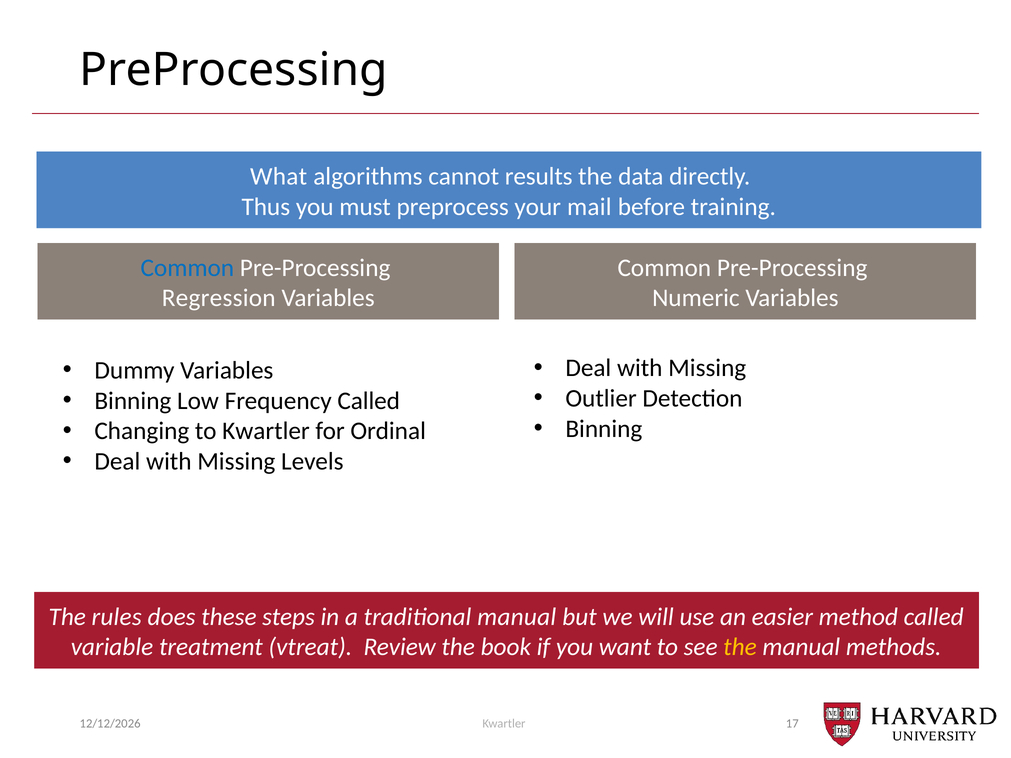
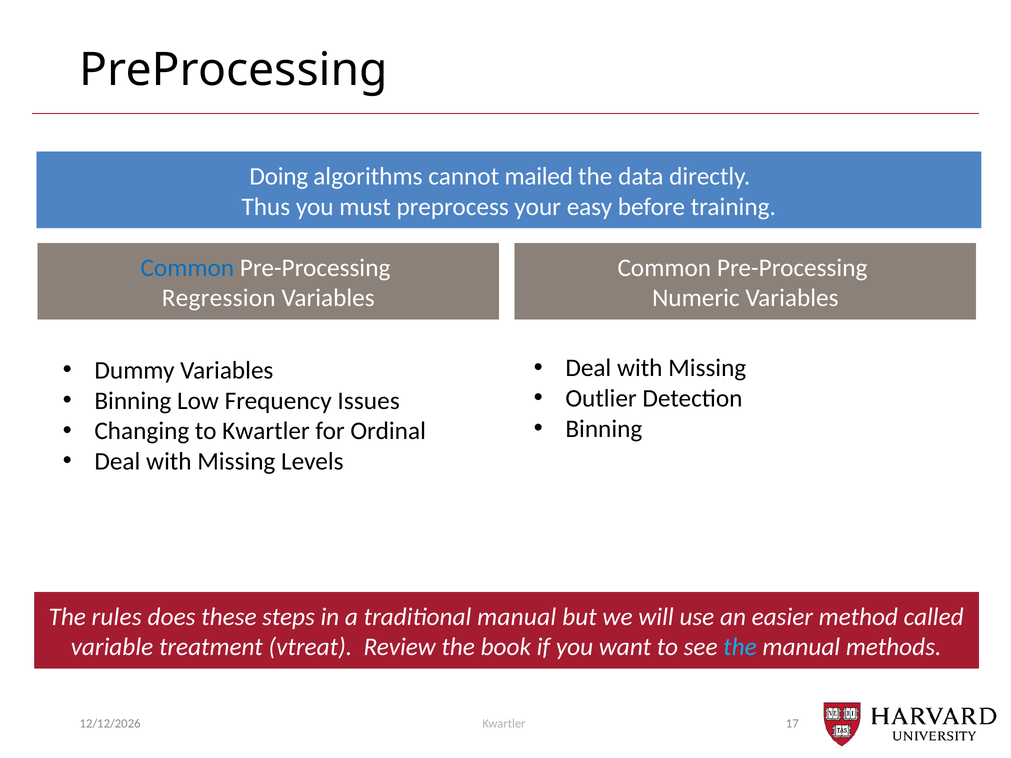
What: What -> Doing (279, 177)
results: results -> mailed (539, 177)
mail: mail -> easy (590, 207)
Frequency Called: Called -> Issues (369, 401)
the colour: yellow -> light blue (740, 647)
